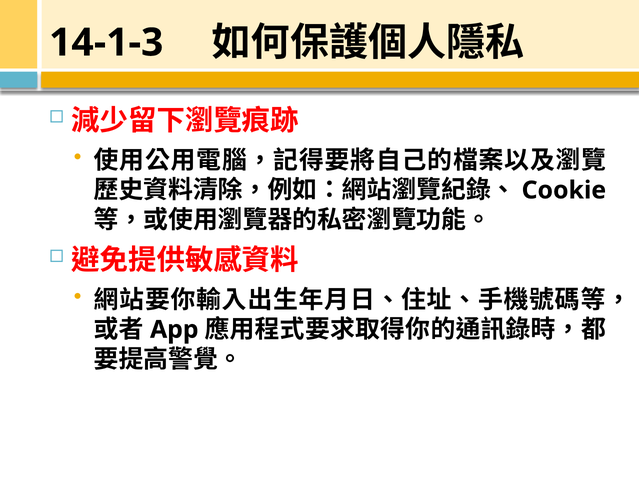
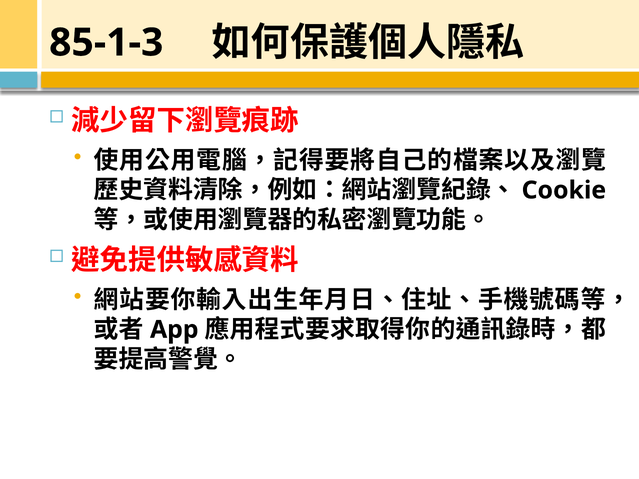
14-1-3: 14-1-3 -> 85-1-3 (106, 43)
